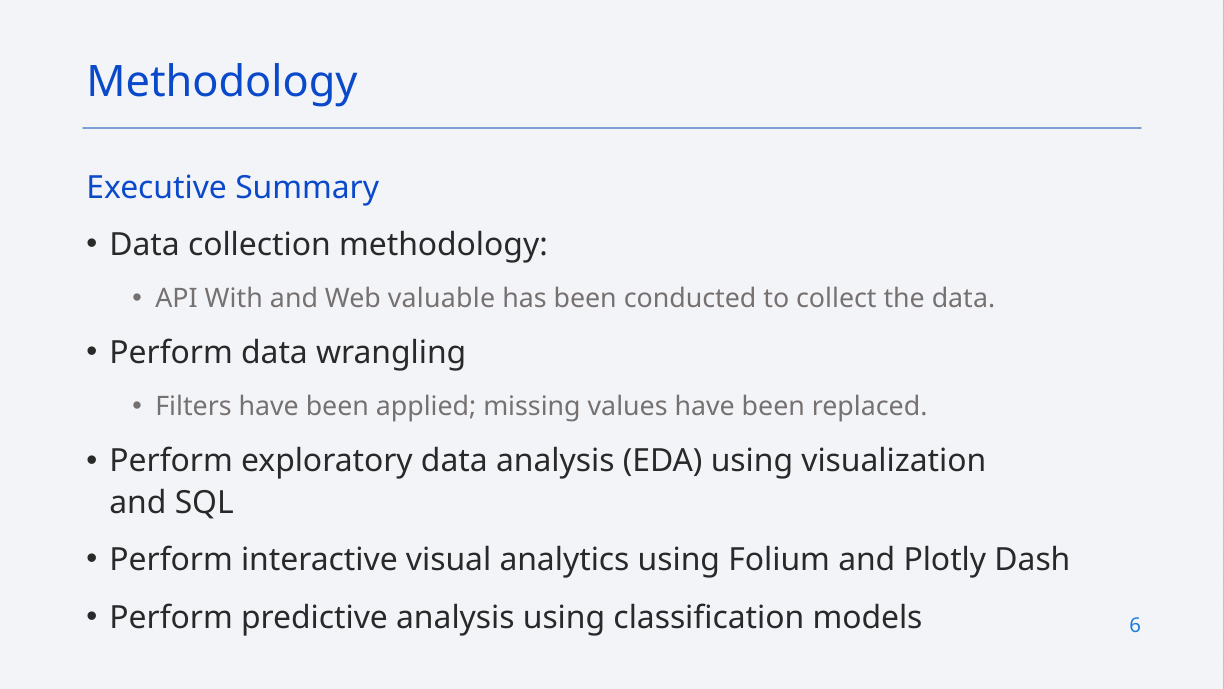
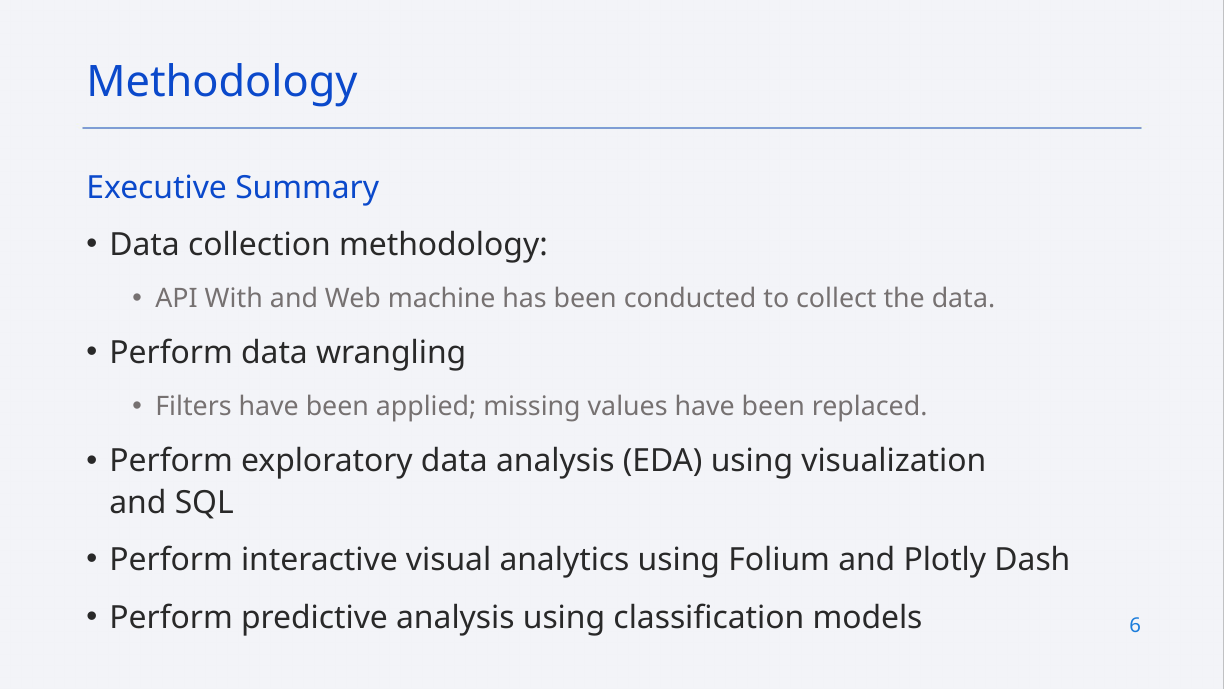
valuable: valuable -> machine (442, 298)
